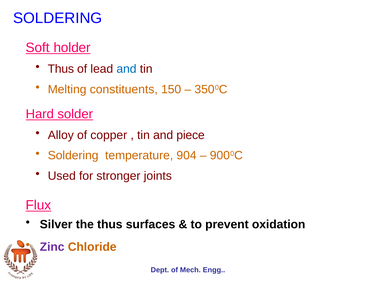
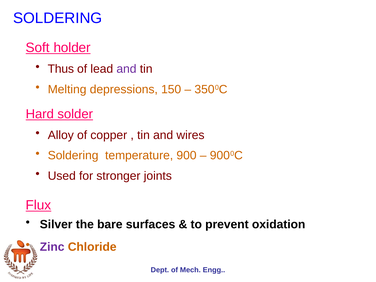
and colour: blue -> purple (126, 69)
constituents: constituents -> depressions (124, 89)
piece: piece -> wires (190, 135)
904: 904 -> 900 (186, 156)
the thus: thus -> bare (110, 224)
